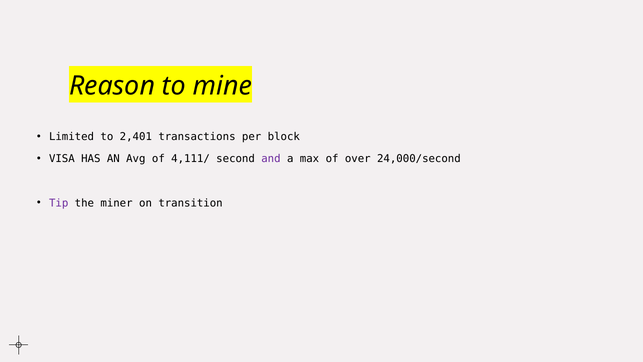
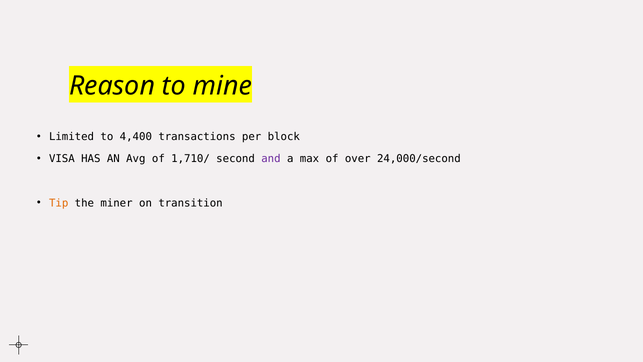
2,401: 2,401 -> 4,400 (136, 137)
4,111/: 4,111/ -> 1,710/ (191, 159)
Tip colour: purple -> orange (59, 203)
